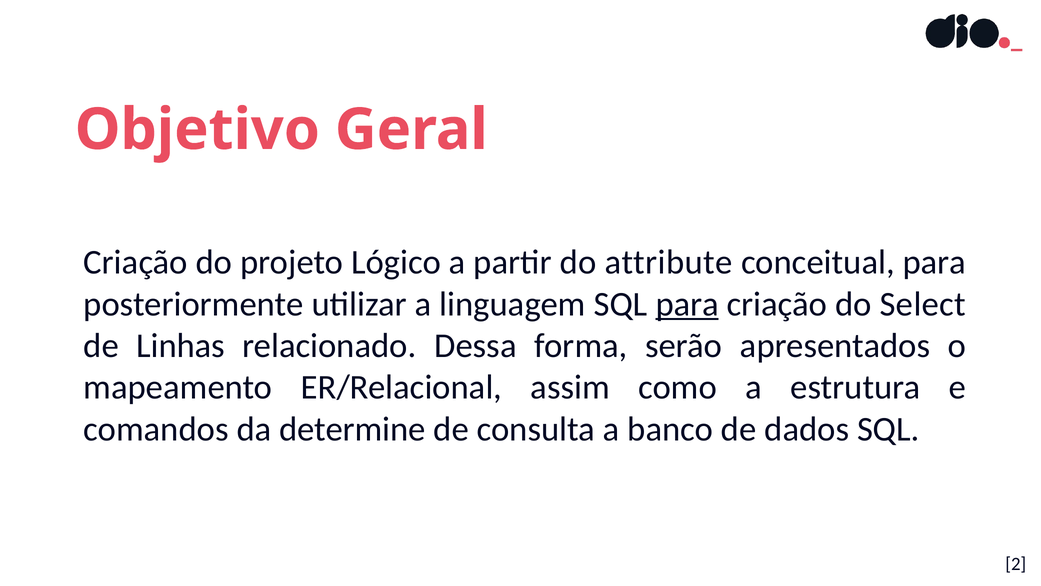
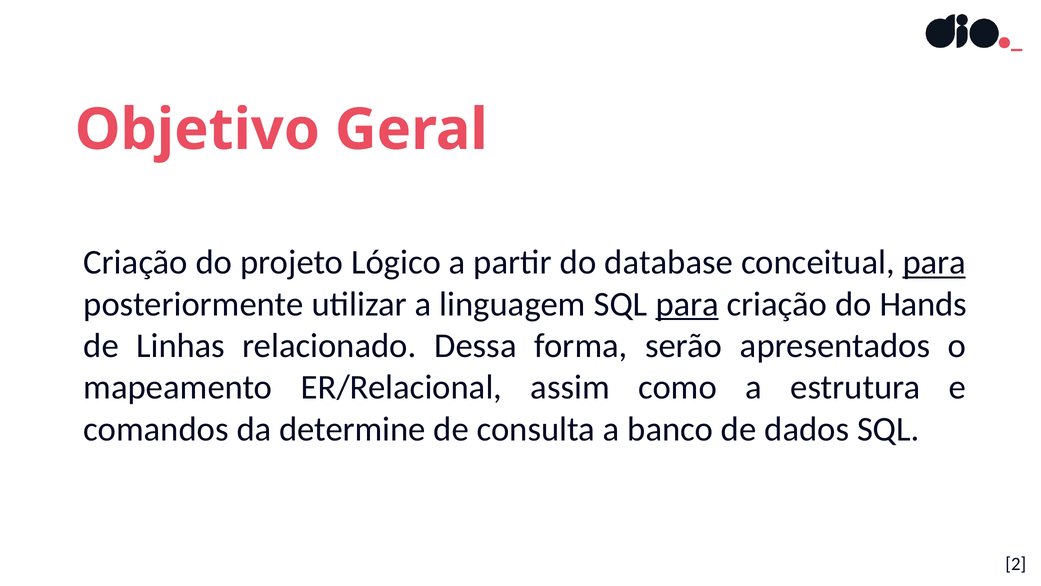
attribute: attribute -> database (669, 262)
para underline: none -> present (934, 262)
Select: Select -> Hands (923, 304)
